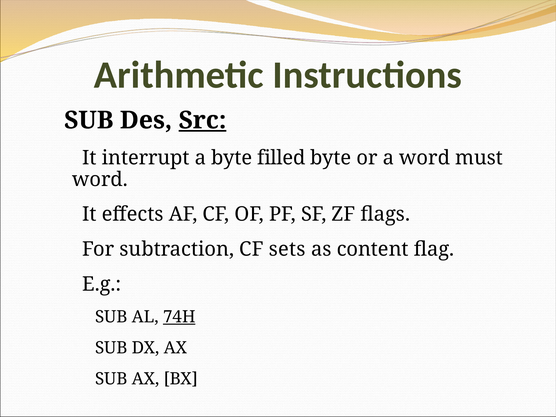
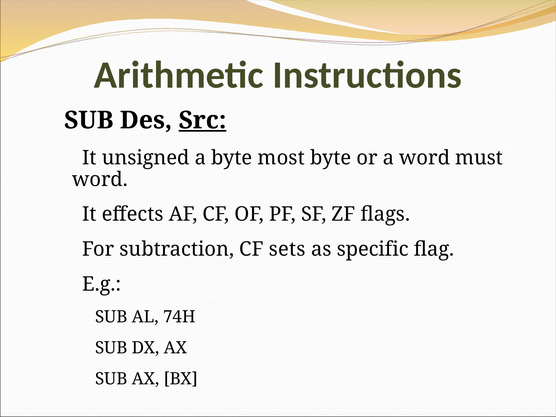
interrupt: interrupt -> unsigned (146, 158)
filled: filled -> most (281, 158)
content: content -> specific (373, 249)
74H underline: present -> none (179, 317)
